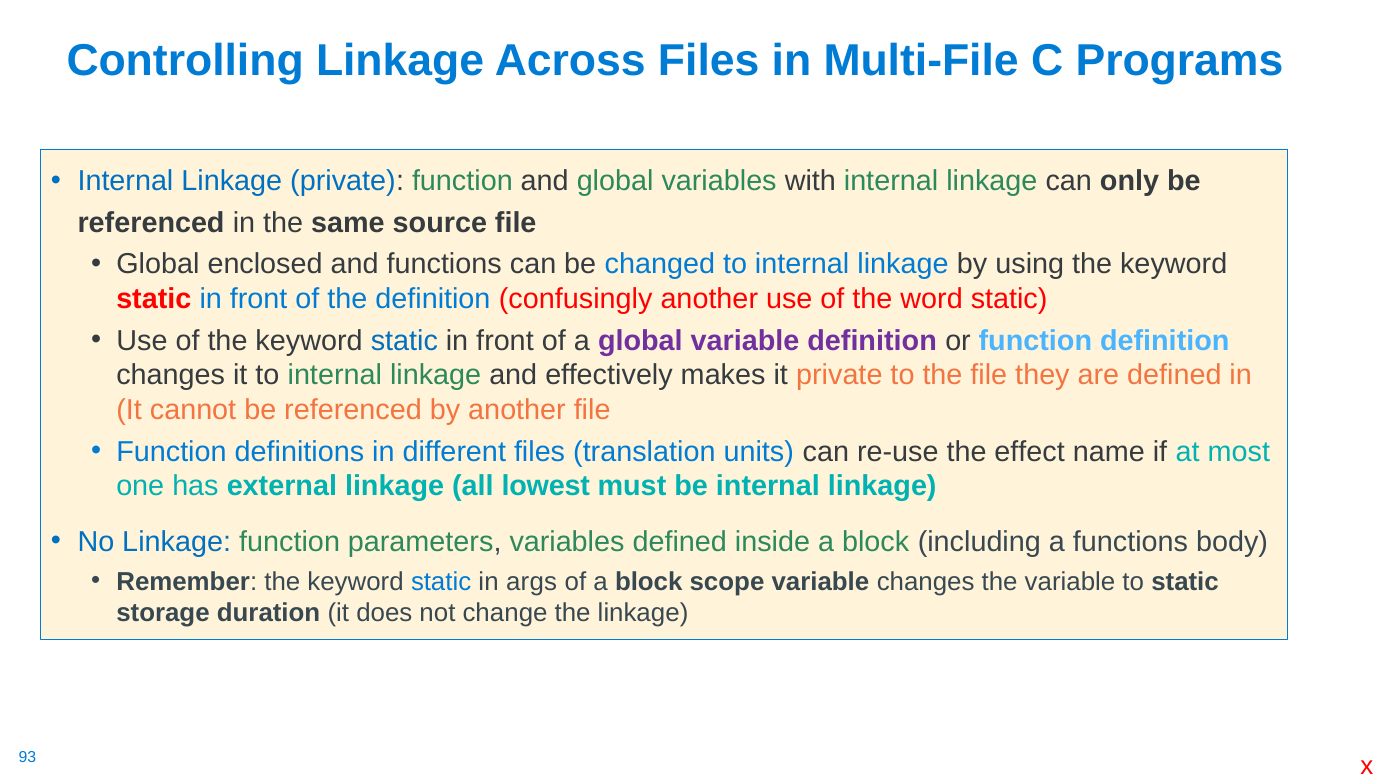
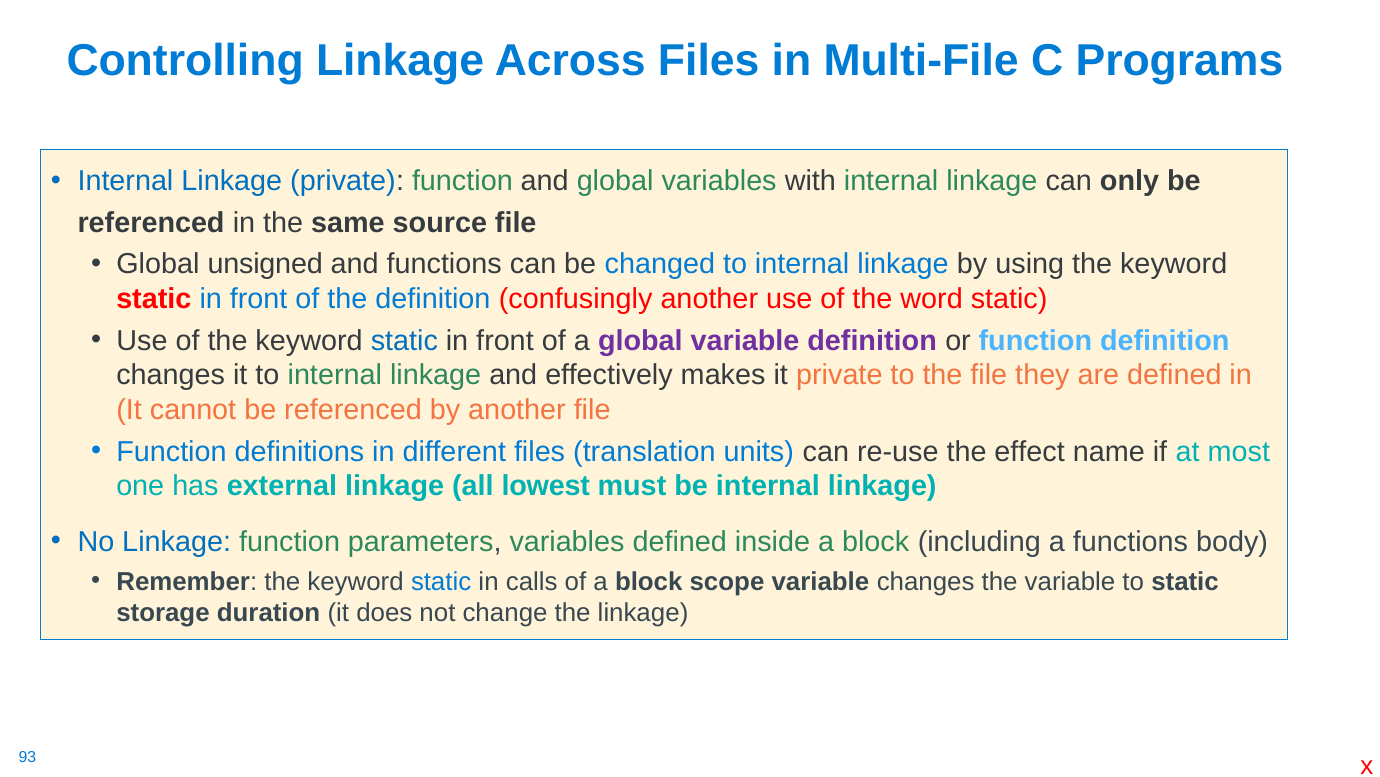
enclosed: enclosed -> unsigned (265, 264)
args: args -> calls (532, 581)
